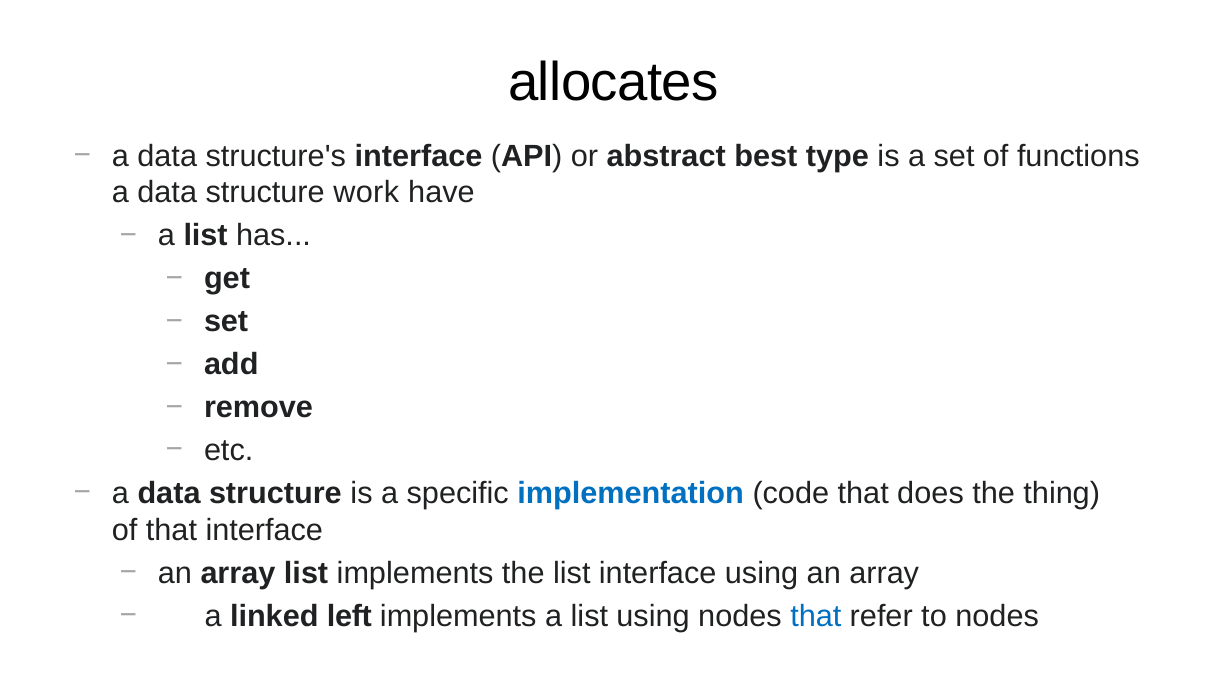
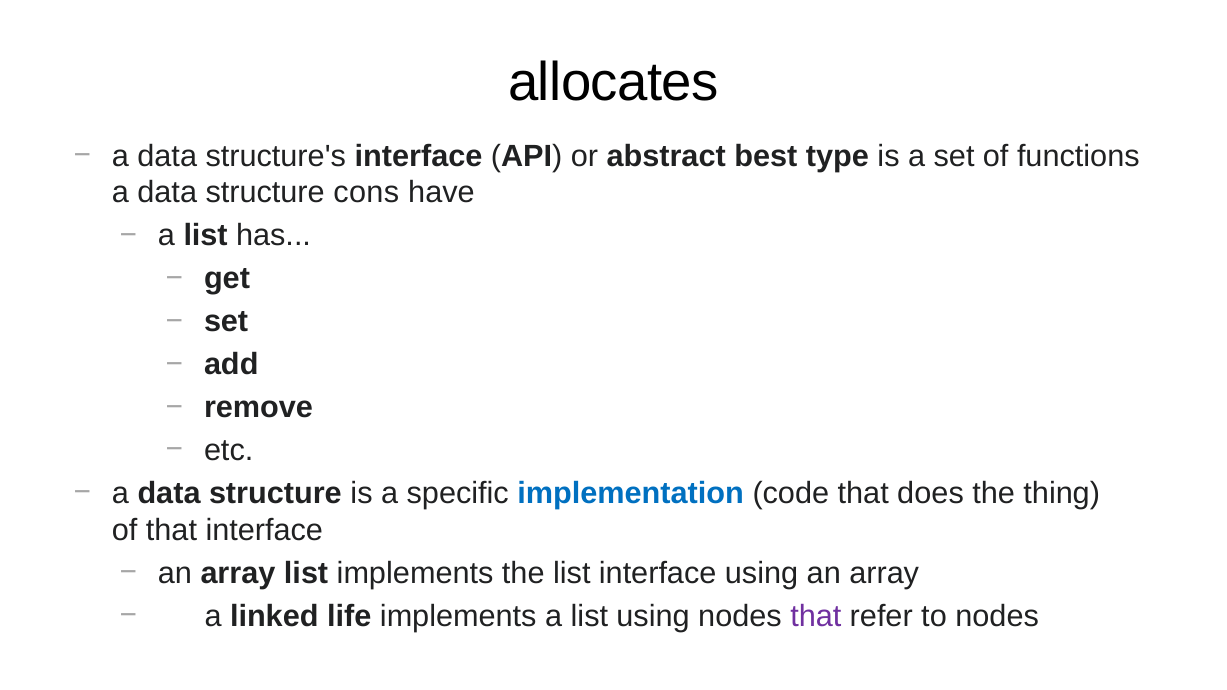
work: work -> cons (366, 193)
left: left -> life (349, 616)
that colour: blue -> purple (816, 616)
